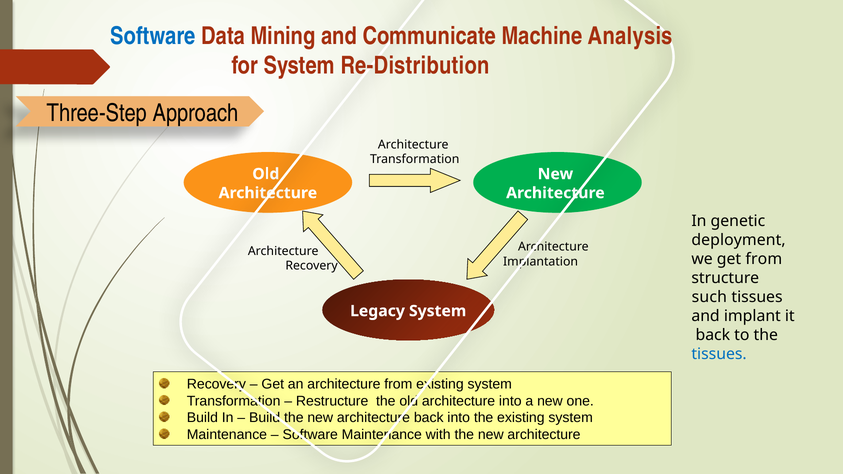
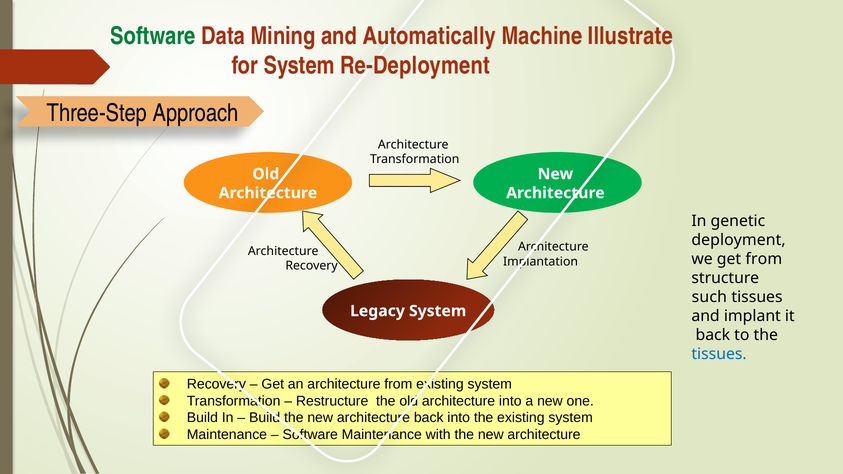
Software colour: blue -> green (153, 36)
Communicate: Communicate -> Automatically (429, 36)
Analysis: Analysis -> Illustrate (630, 36)
Re-Distribution: Re-Distribution -> Re-Deployment (415, 66)
